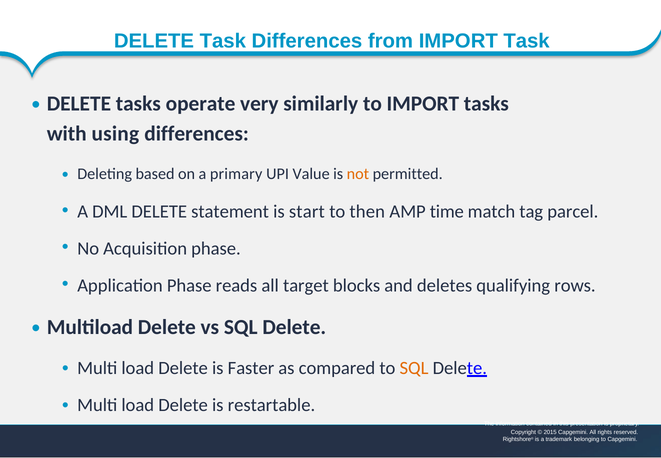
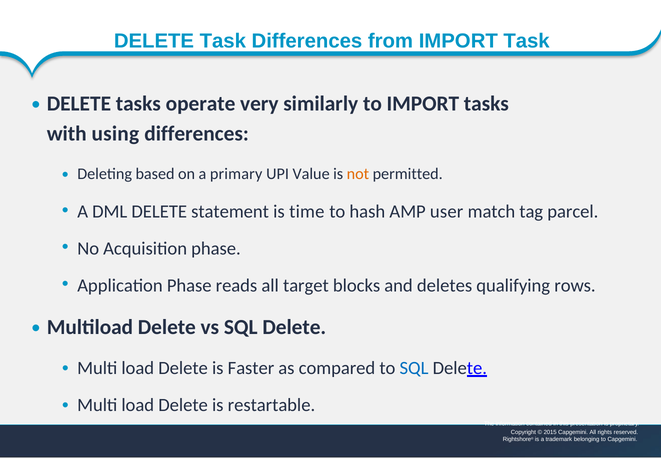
start: start -> time (307, 211)
then: then -> hash (367, 211)
time: time -> user (447, 211)
SQL colour: orange -> blue (414, 368)
